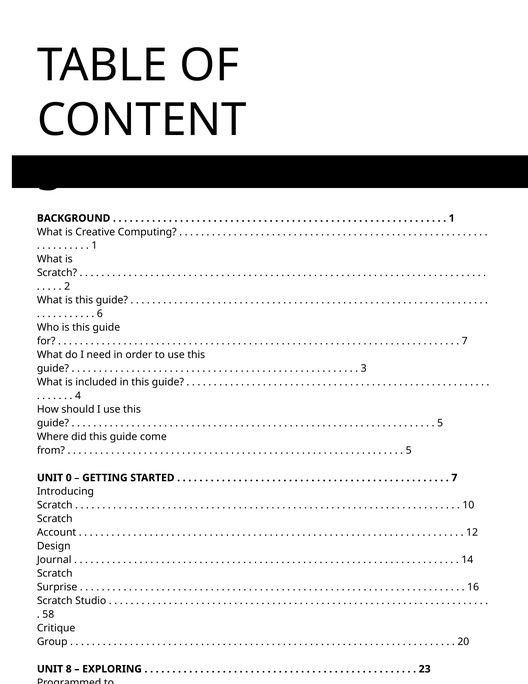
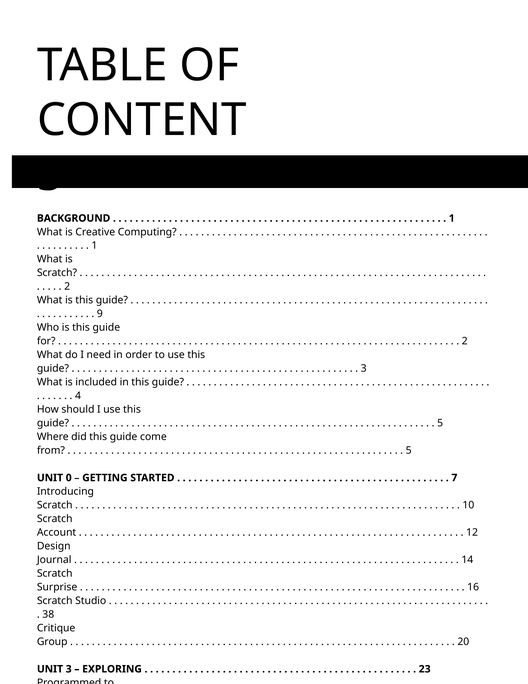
6: 6 -> 9 (100, 314)
7: 7 -> 2 (465, 341)
58: 58 -> 38 (48, 614)
UNIT 8: 8 -> 3 (69, 668)
